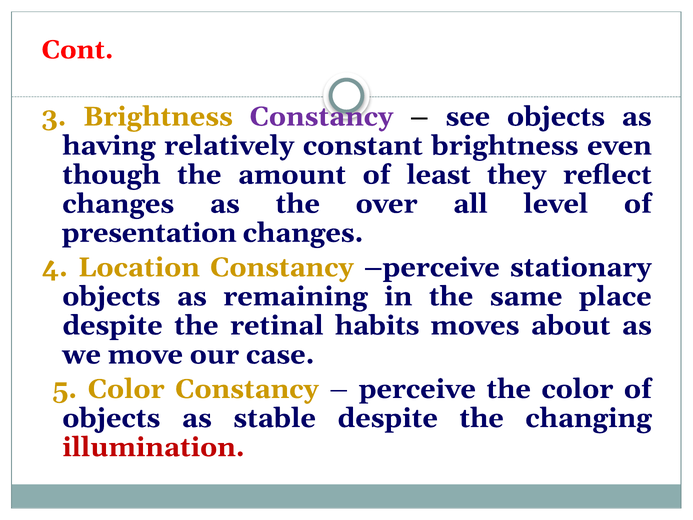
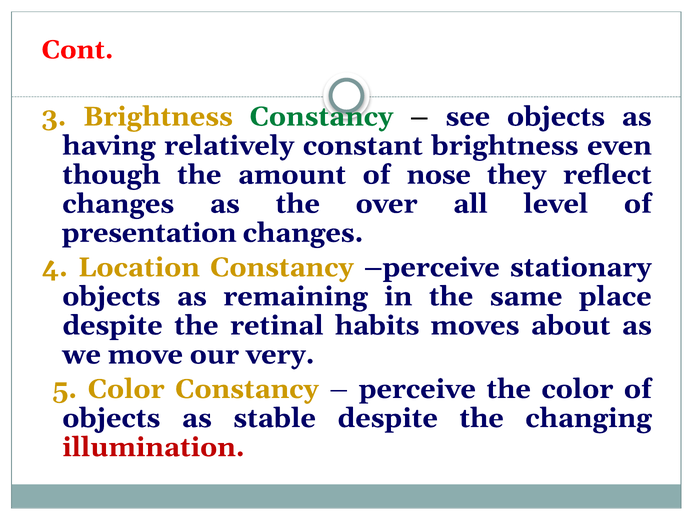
Constancy colour: purple -> green (321, 117)
least: least -> nose (439, 175)
case: case -> very (280, 354)
